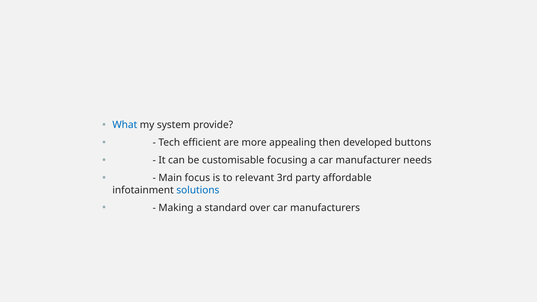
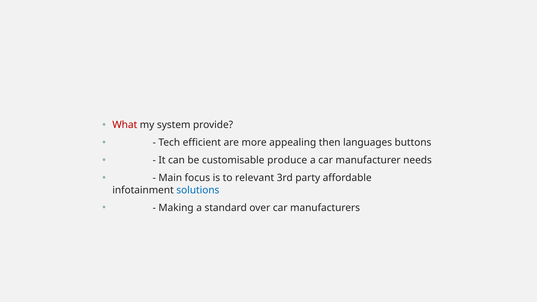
What colour: blue -> red (125, 125)
developed: developed -> languages (368, 143)
focusing: focusing -> produce (287, 160)
